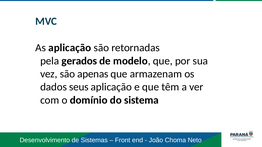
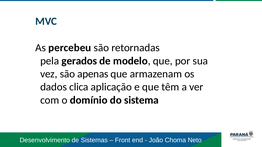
As aplicação: aplicação -> percebeu (70, 48)
seus: seus -> clica (79, 87)
